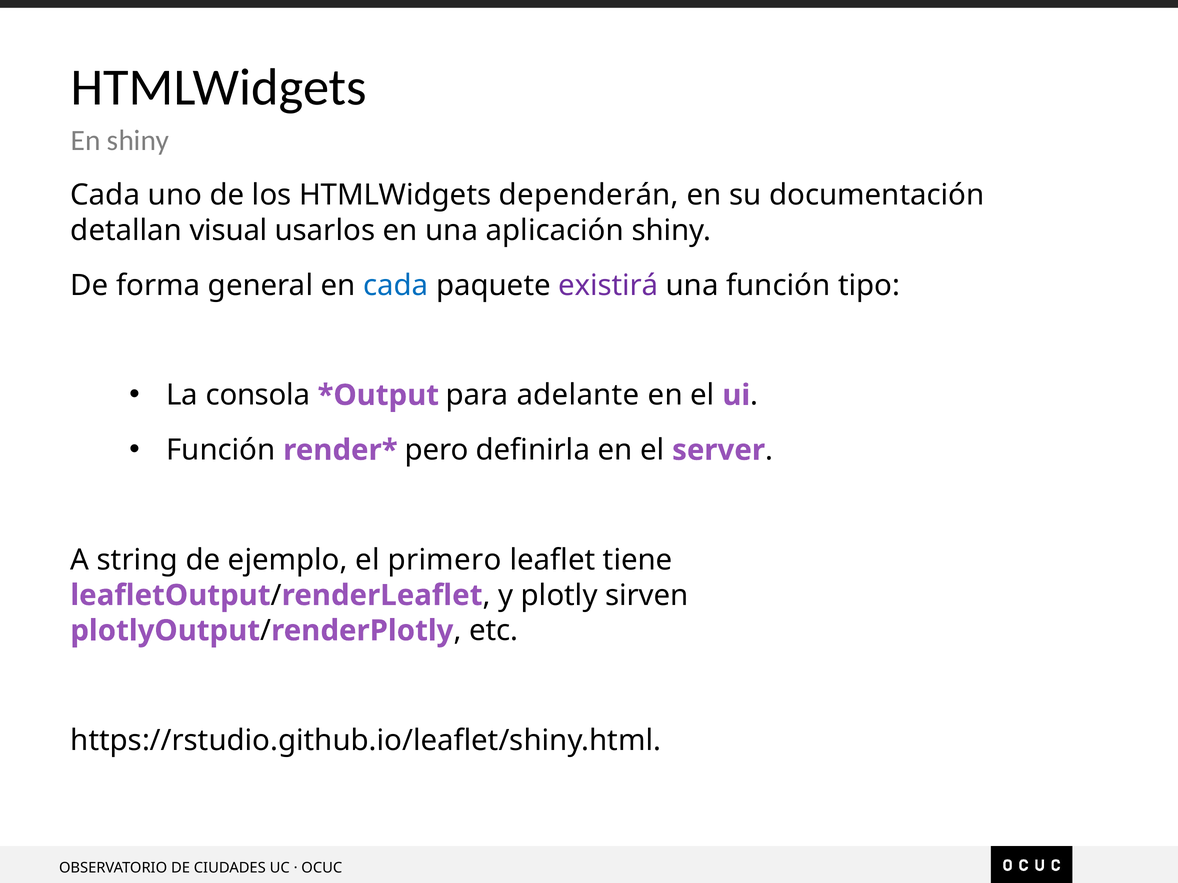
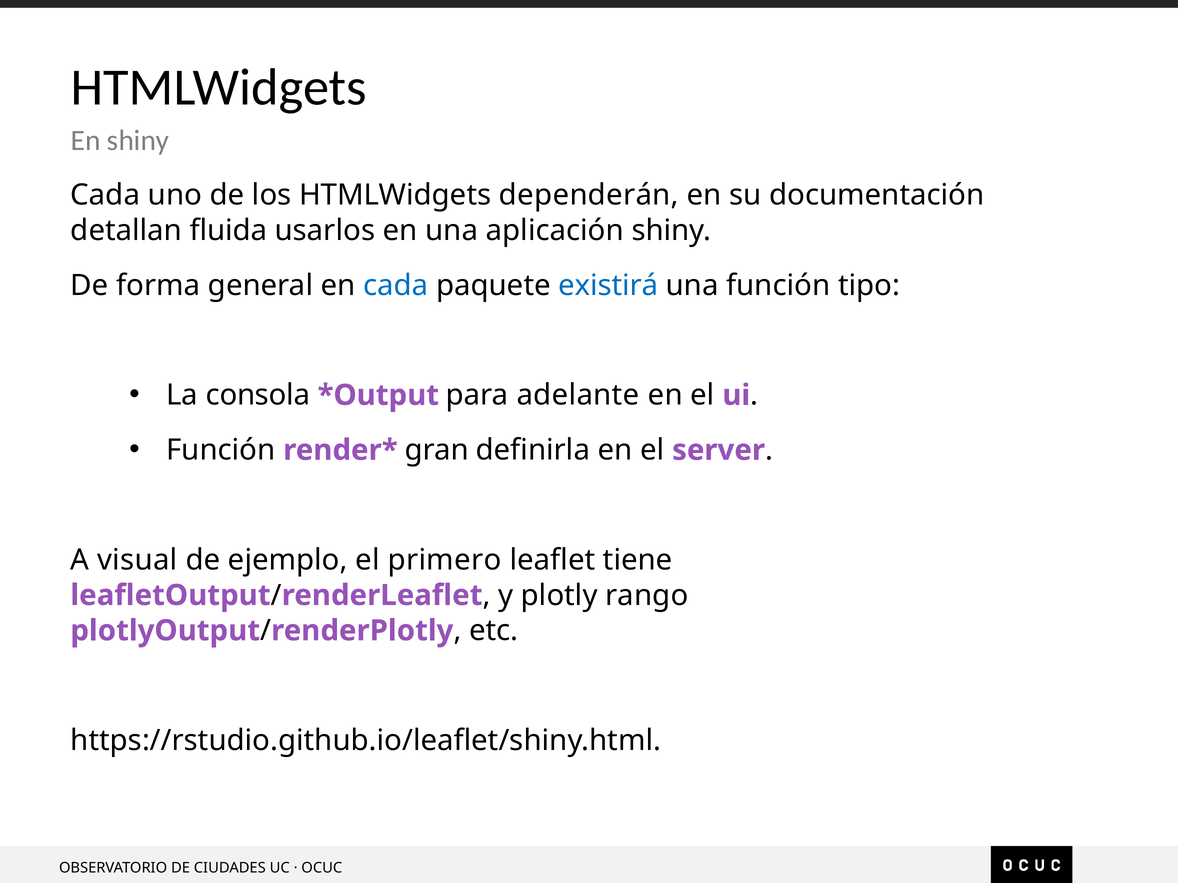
visual: visual -> fluida (228, 231)
existirá colour: purple -> blue (608, 286)
pero: pero -> gran (437, 450)
string: string -> visual (137, 560)
sirven: sirven -> rango (647, 596)
